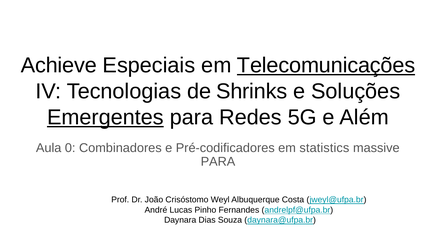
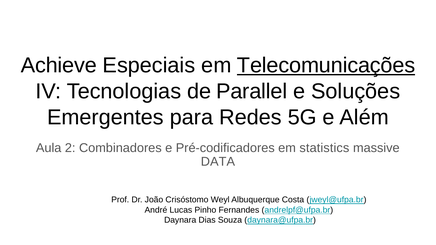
Shrinks: Shrinks -> Parallel (252, 91)
Emergentes underline: present -> none (105, 118)
0: 0 -> 2 (70, 148)
PARA: PARA -> DATA (218, 162)
